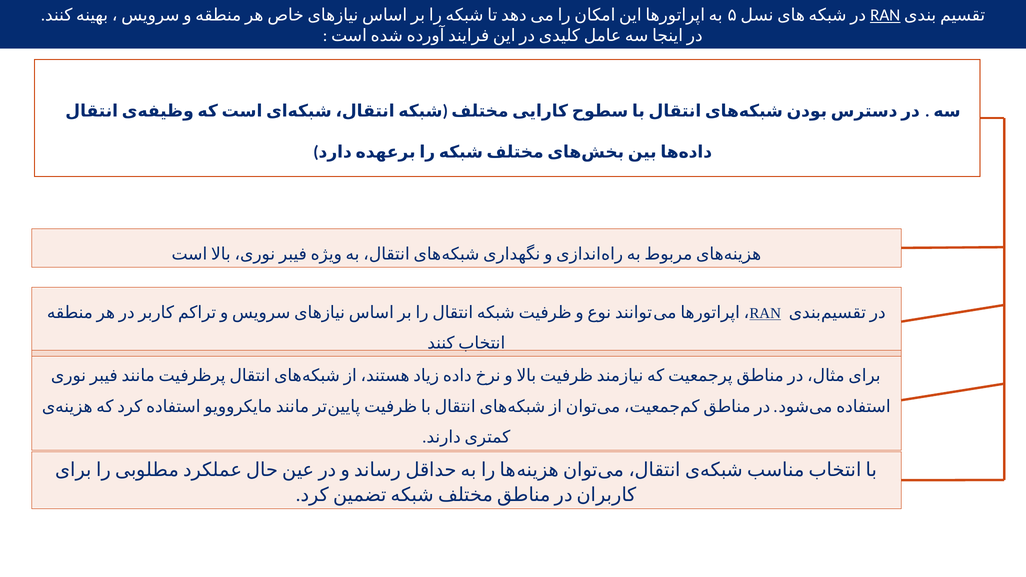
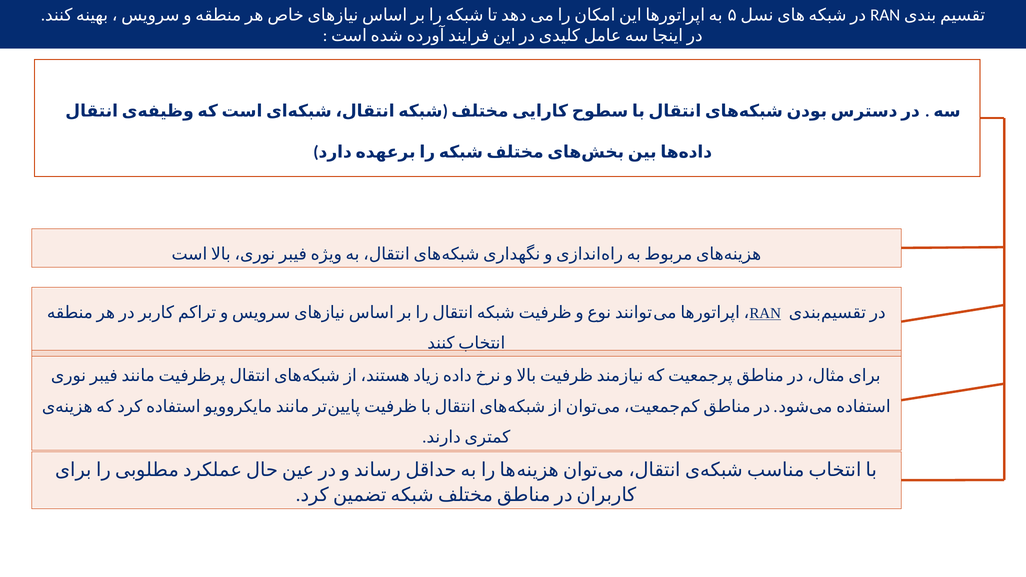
RAN underline: present -> none (885, 15)
